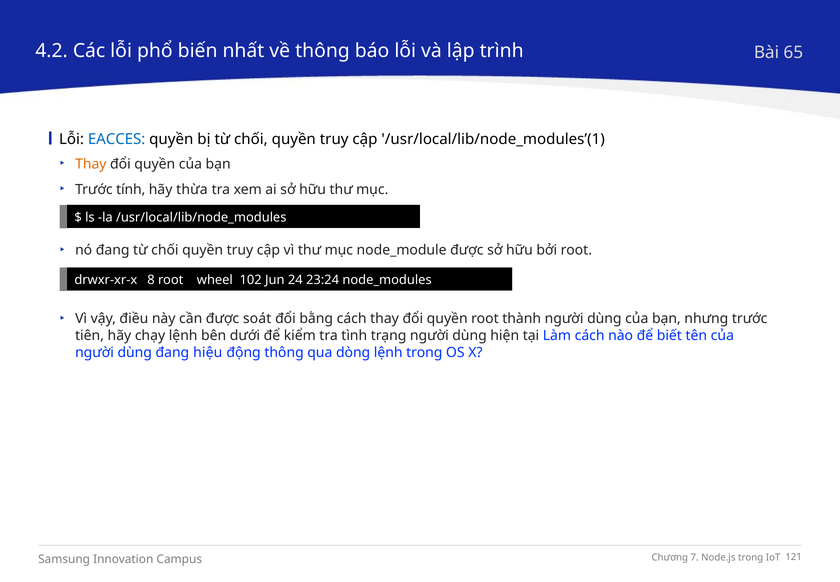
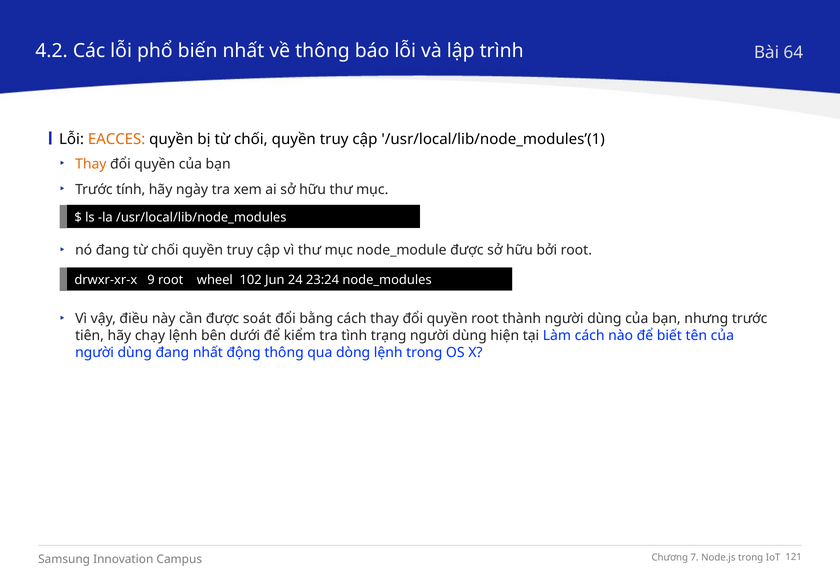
65: 65 -> 64 (793, 52)
EACCES colour: blue -> orange (117, 139)
thừa: thừa -> ngày (192, 189)
8: 8 -> 9 (151, 280)
đang hiệu: hiệu -> nhất (208, 352)
